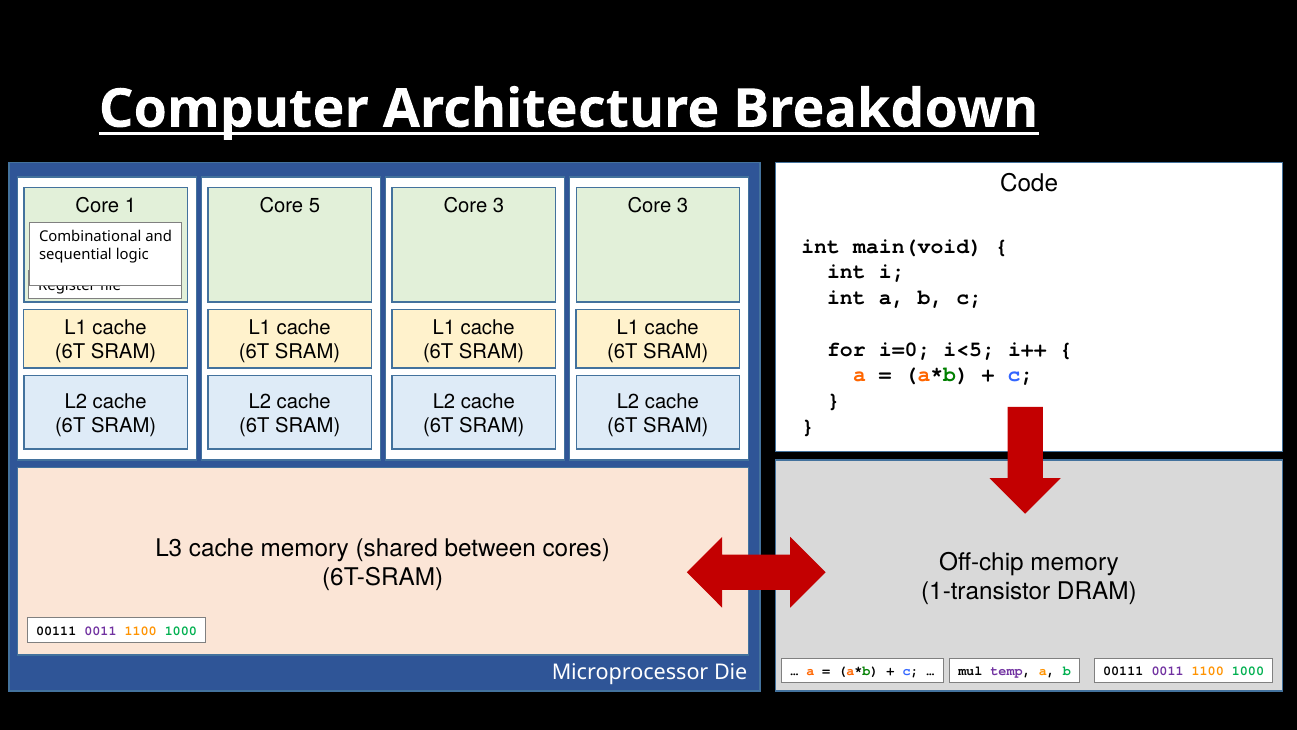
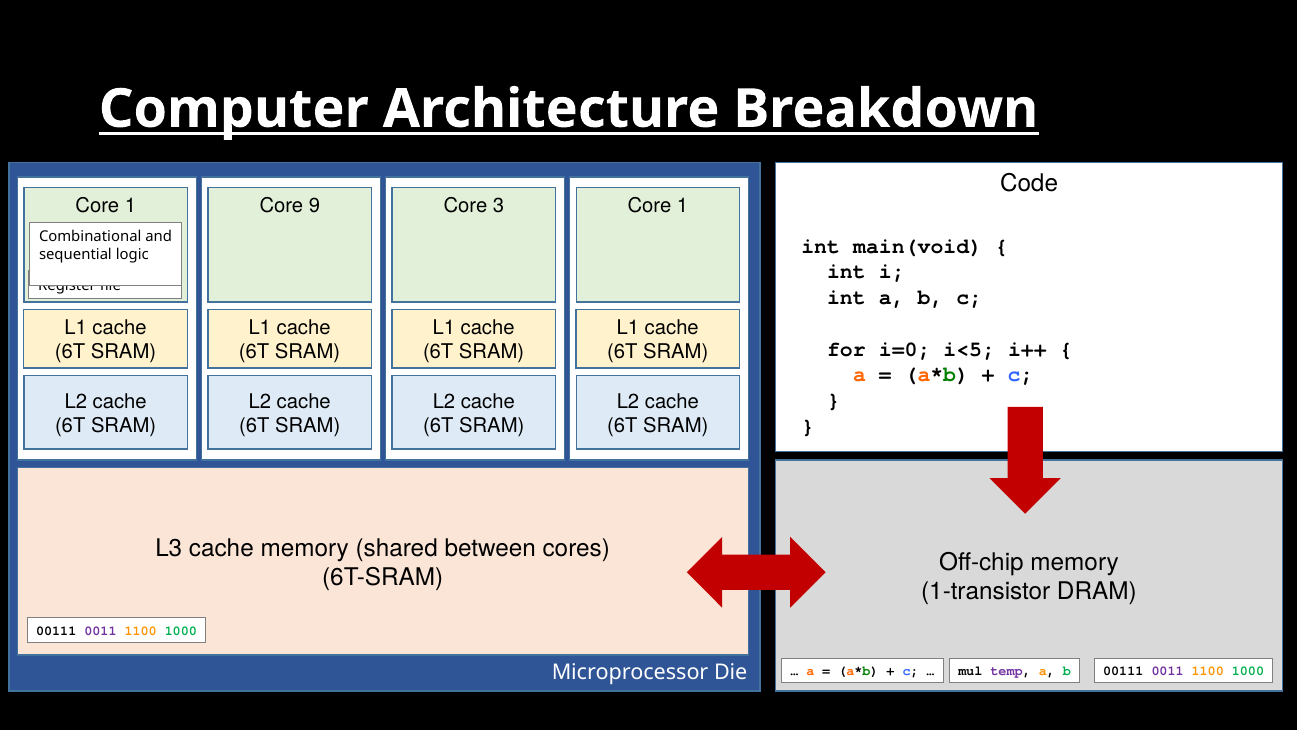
5: 5 -> 9 (314, 206)
3: 3 -> 1 (683, 206)
